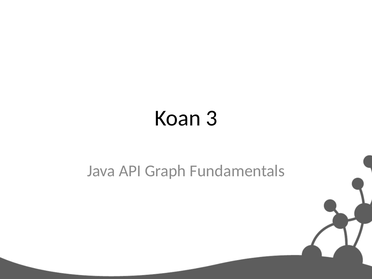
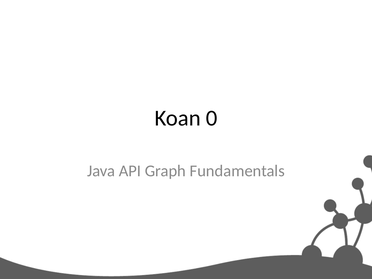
3: 3 -> 0 (212, 118)
